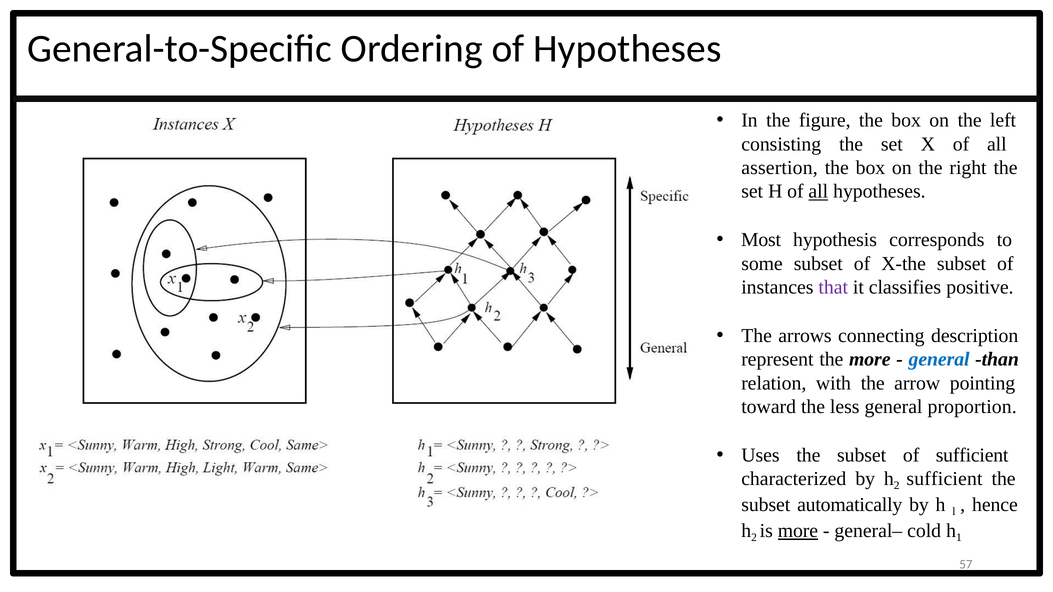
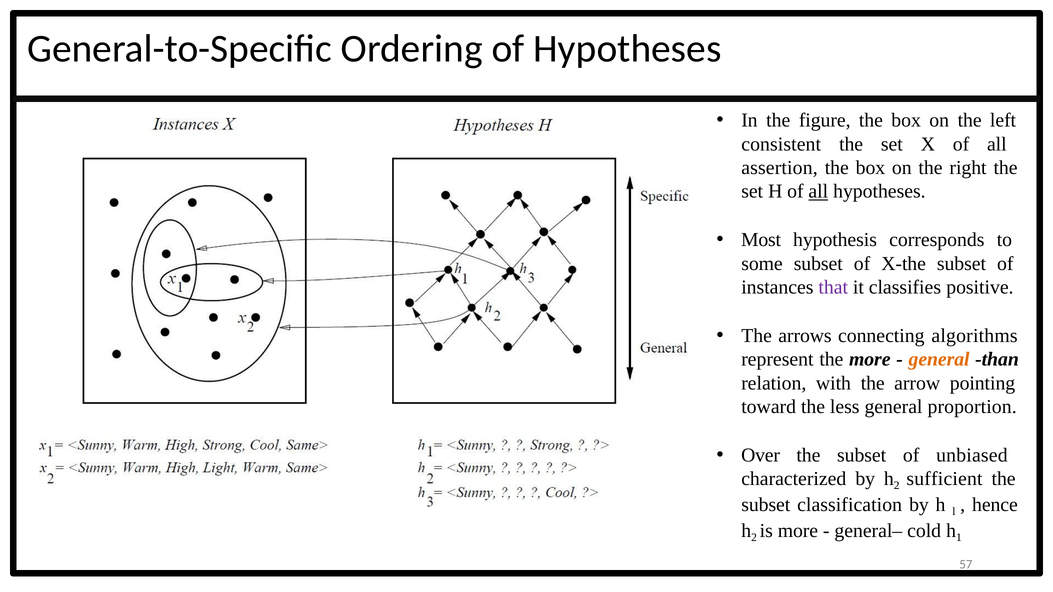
consisting: consisting -> consistent (781, 144)
description: description -> algorithms (975, 336)
general colour: blue -> orange (939, 360)
Uses: Uses -> Over (761, 455)
of sufficient: sufficient -> unbiased (972, 455)
automatically: automatically -> classification (850, 505)
more underline: present -> none (798, 531)
